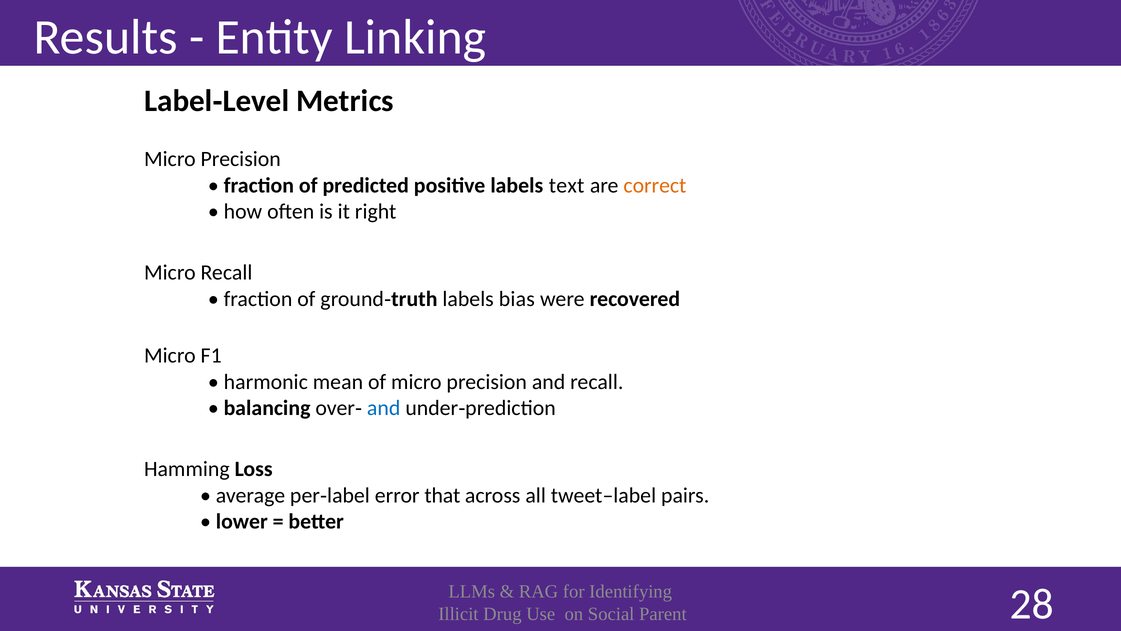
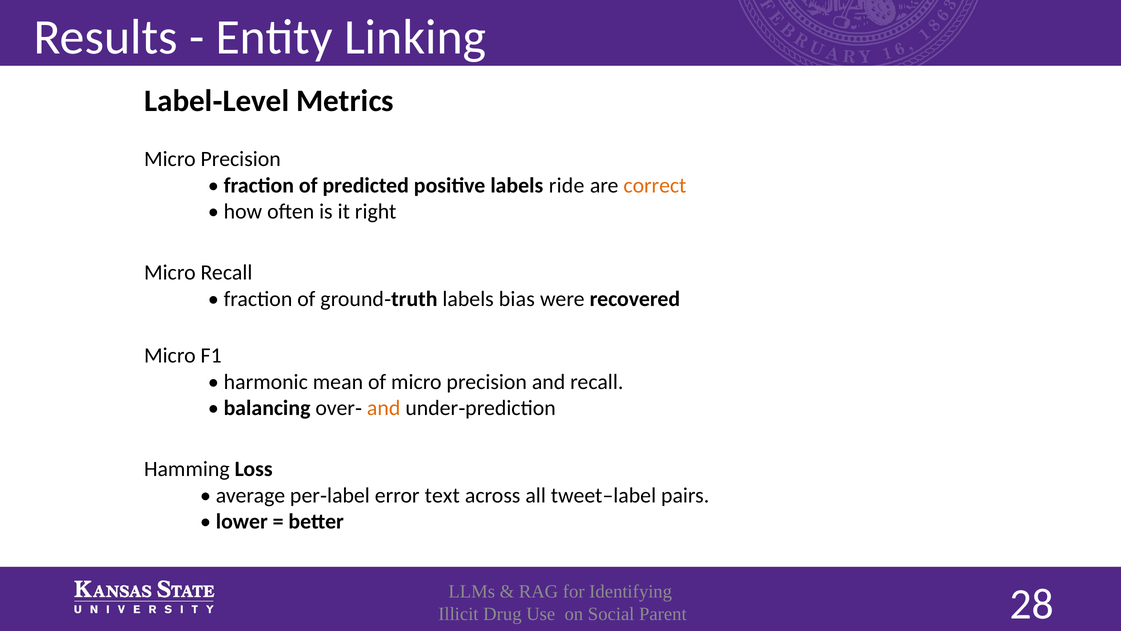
text: text -> ride (567, 185)
and colour: blue -> orange (384, 408)
that: that -> text (442, 495)
